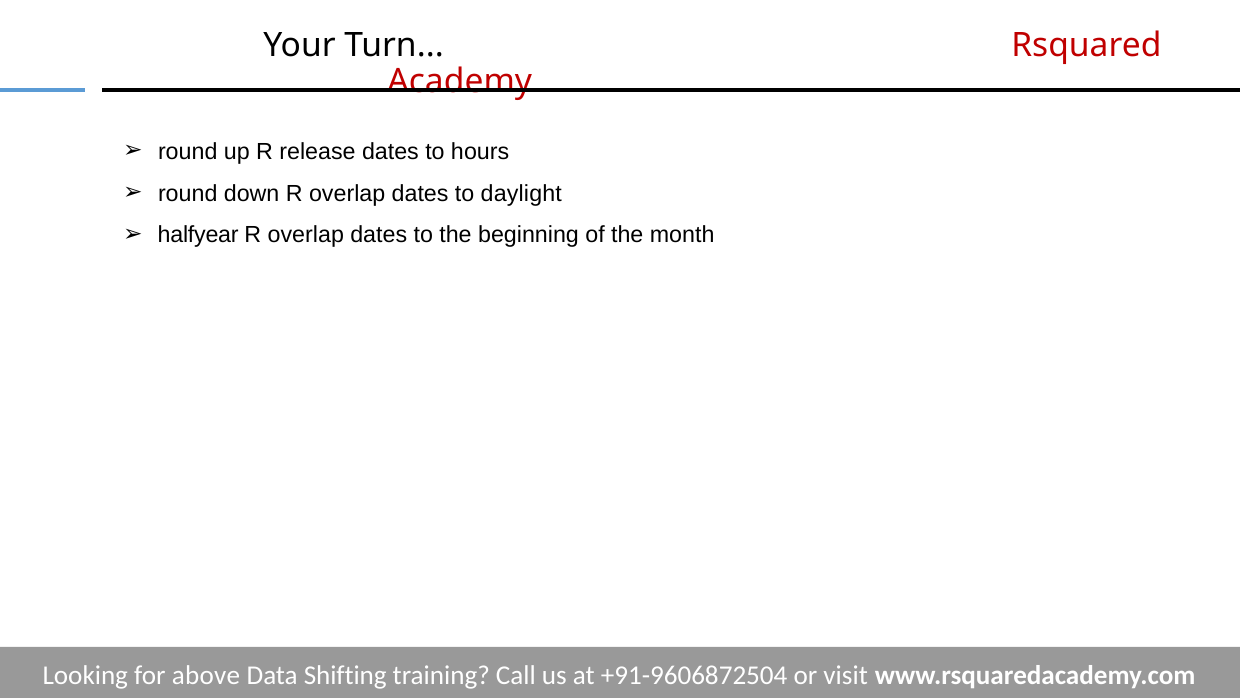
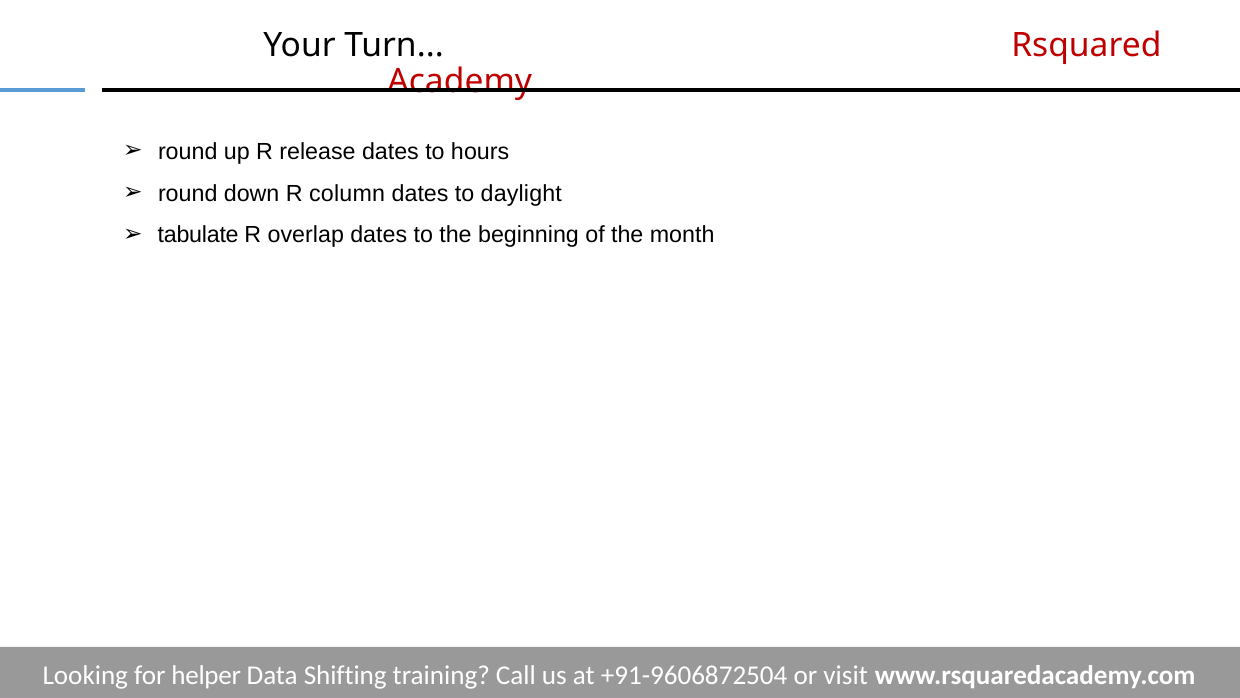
down R overlap: overlap -> column (347, 193)
halfyear: halfyear -> tabulate (198, 235)
above: above -> helper (206, 675)
